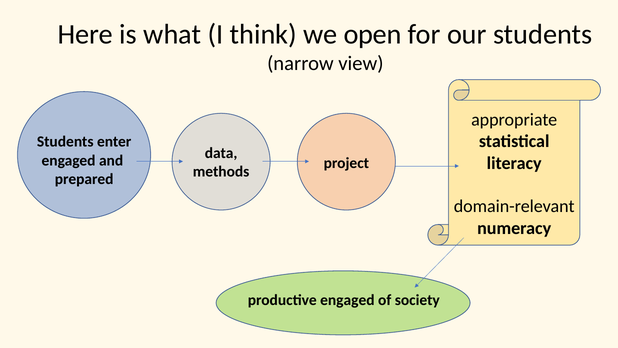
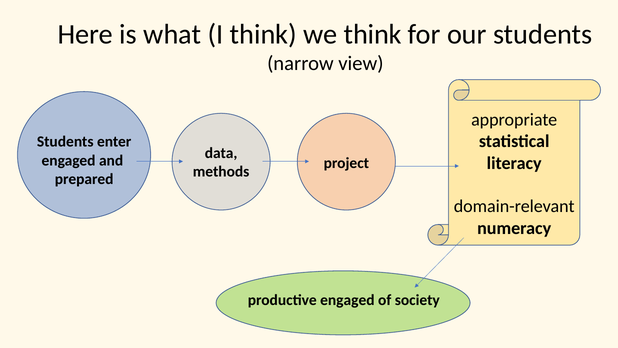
we open: open -> think (373, 34)
